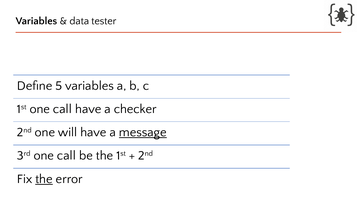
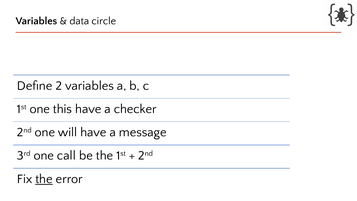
tester: tester -> circle (104, 21)
5: 5 -> 2 (59, 86)
1st one call: call -> this (62, 109)
message underline: present -> none (143, 132)
